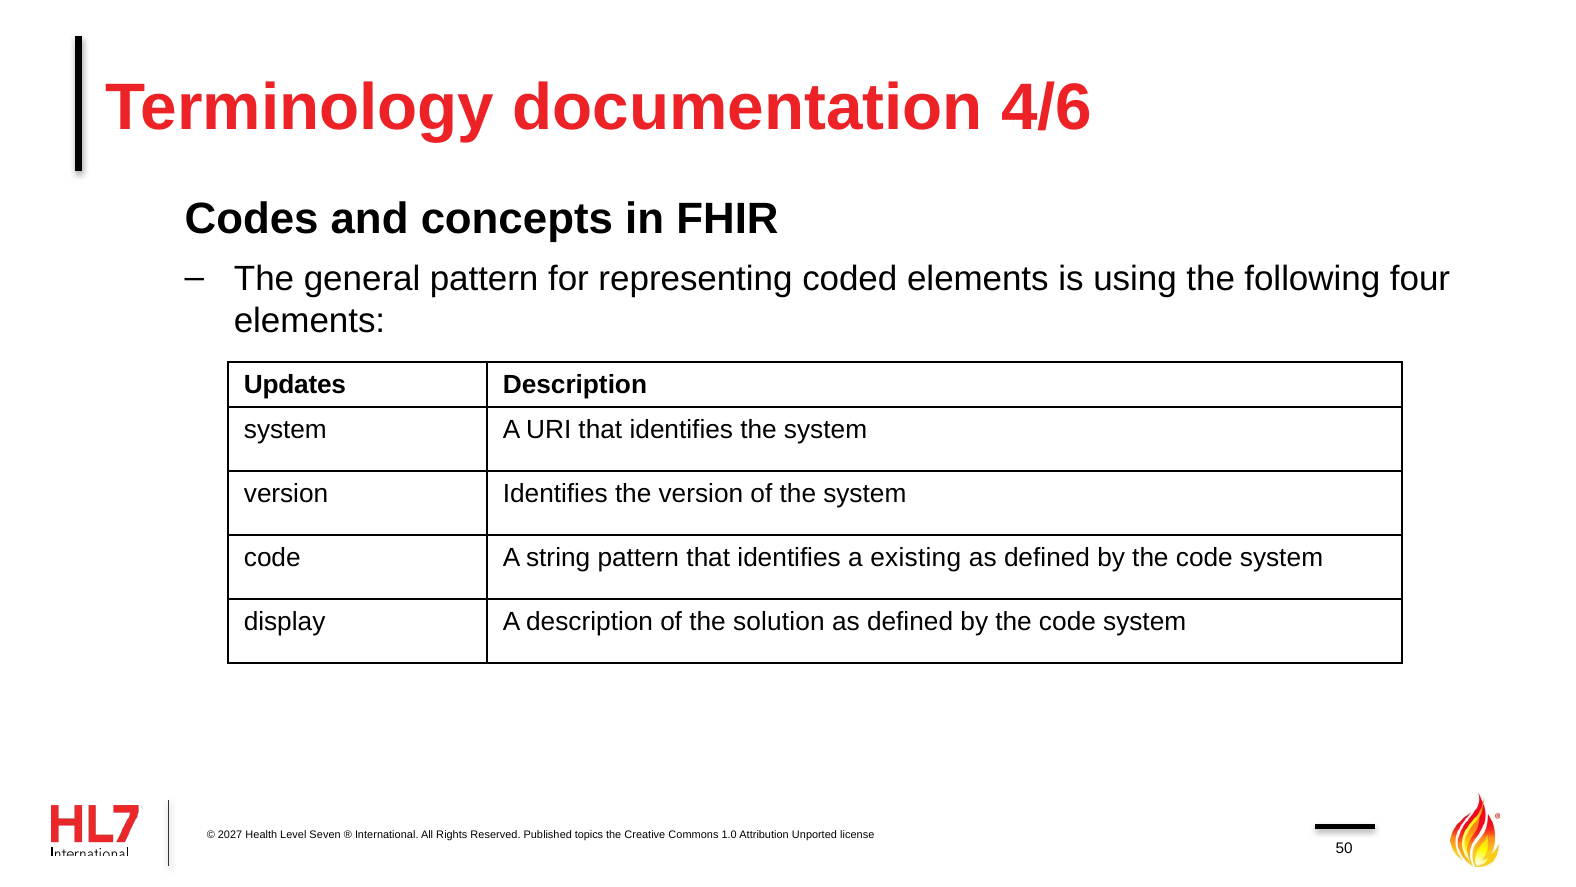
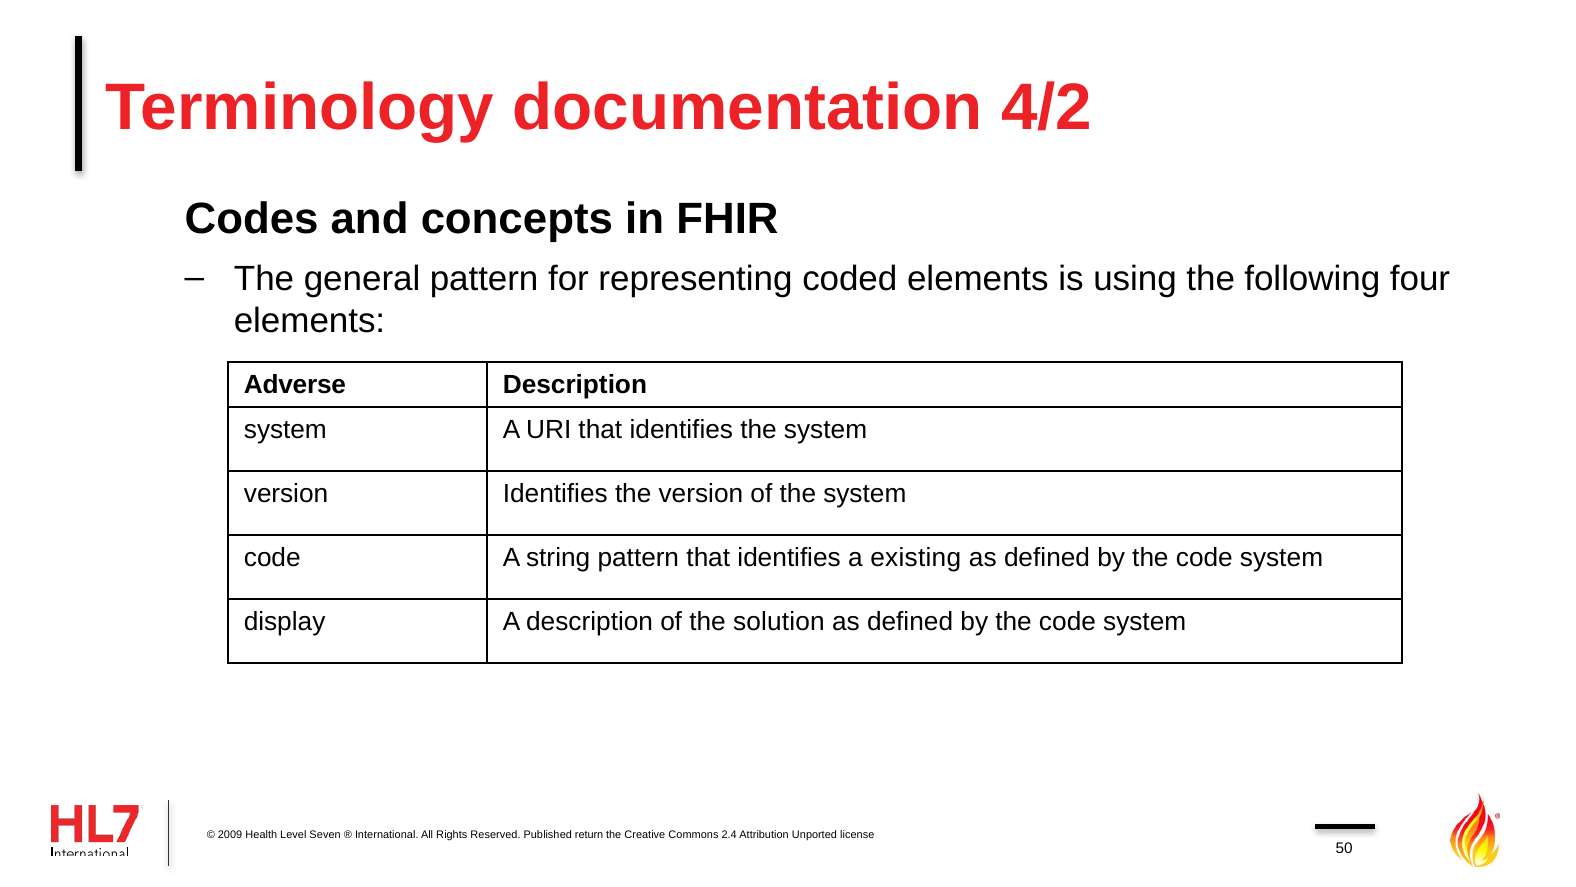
4/6: 4/6 -> 4/2 (1047, 107)
Updates: Updates -> Adverse (295, 385)
2027: 2027 -> 2009 (230, 834)
topics: topics -> return (589, 834)
1.0: 1.0 -> 2.4 (729, 834)
